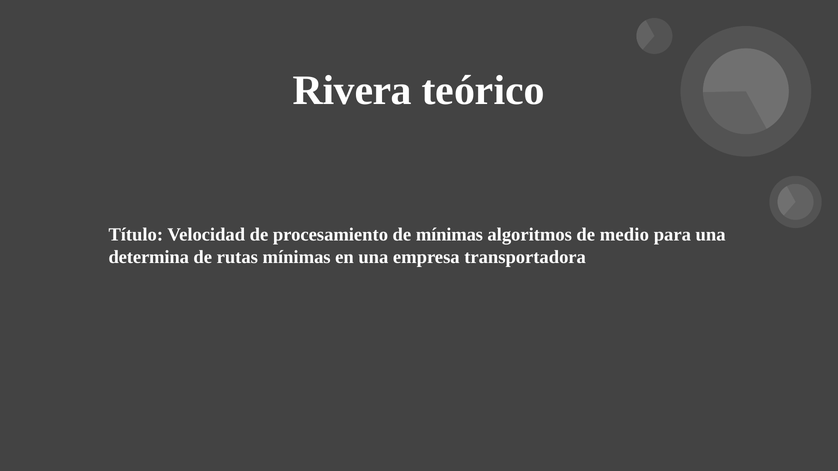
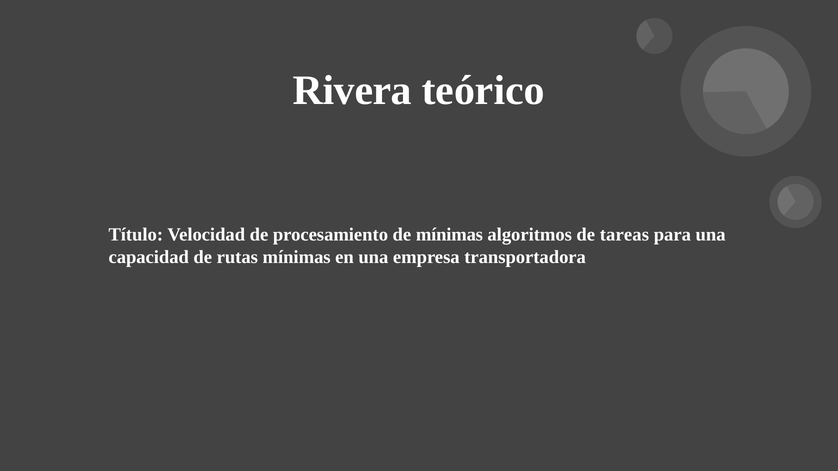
medio: medio -> tareas (624, 235)
determina: determina -> capacidad (149, 257)
